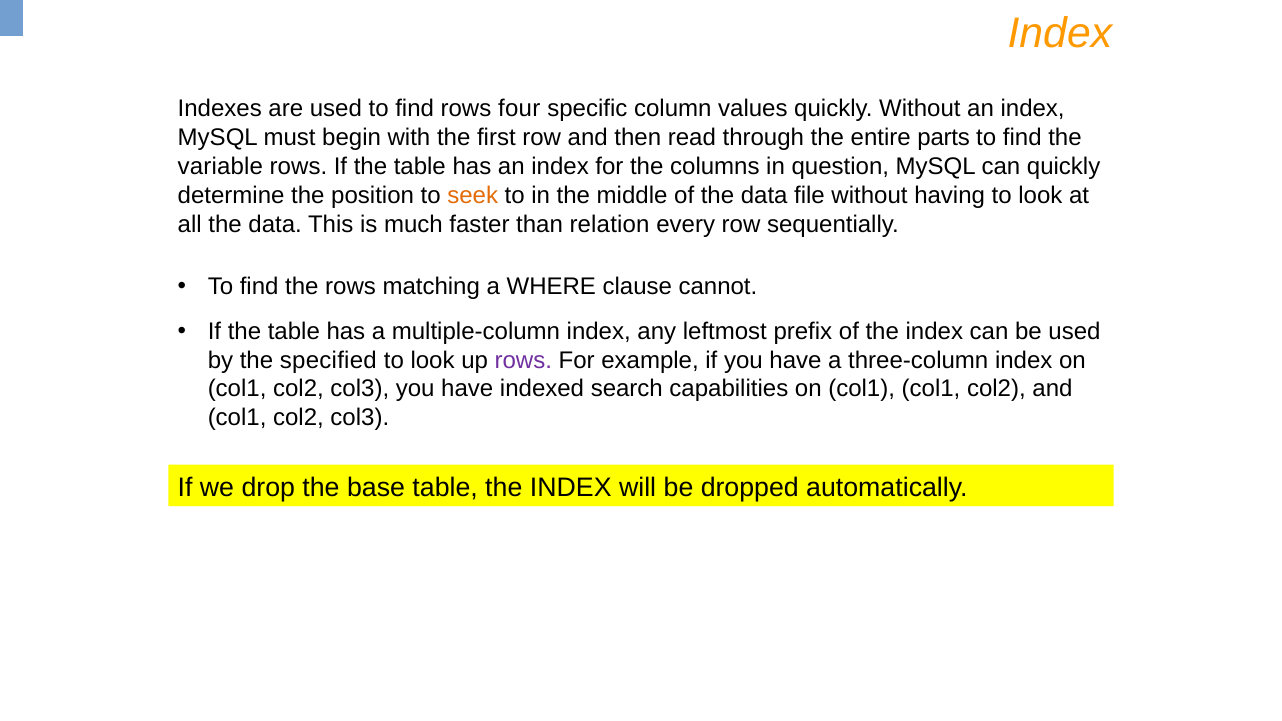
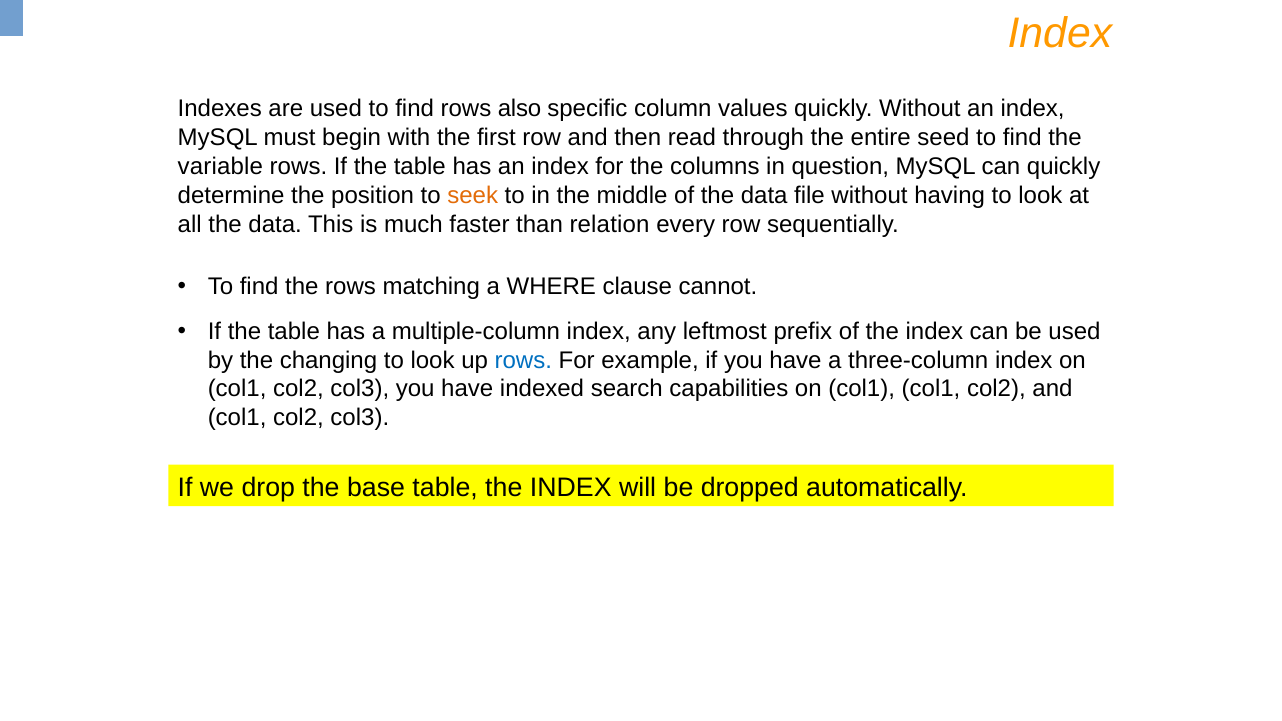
four: four -> also (519, 109)
parts: parts -> seed (944, 138)
specified: specified -> changing (328, 360)
rows colour: purple -> blue (523, 360)
